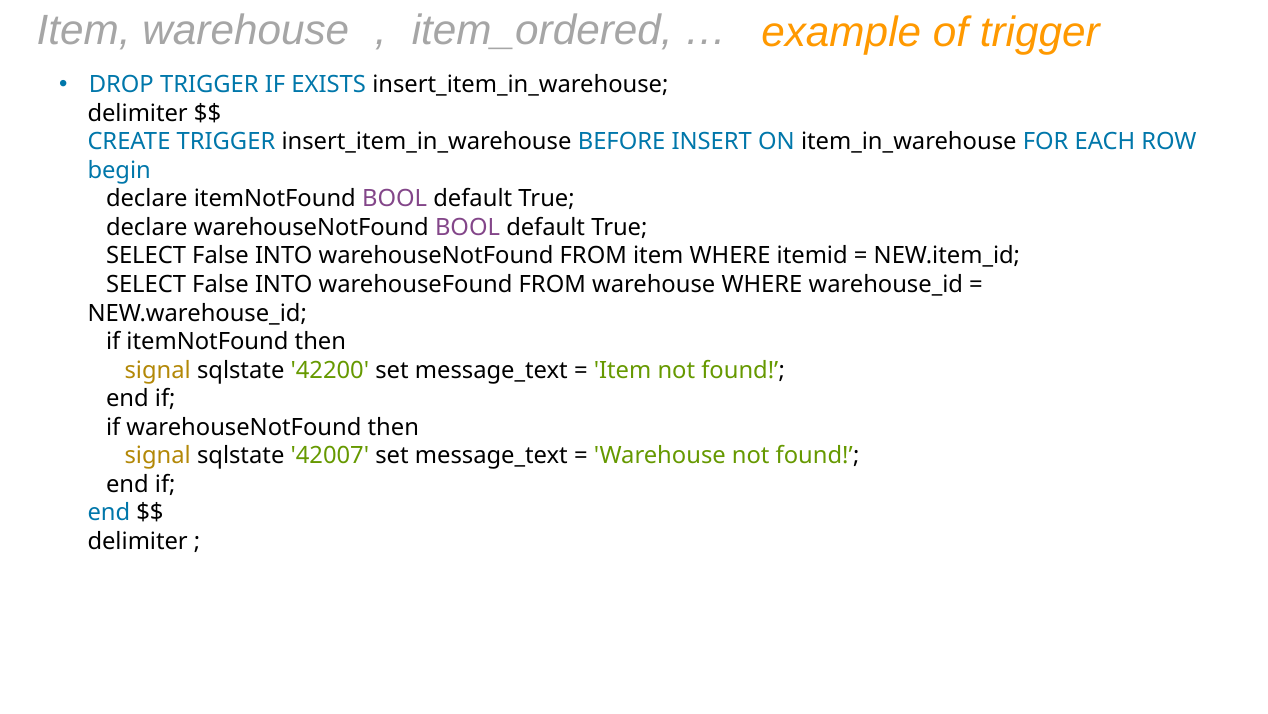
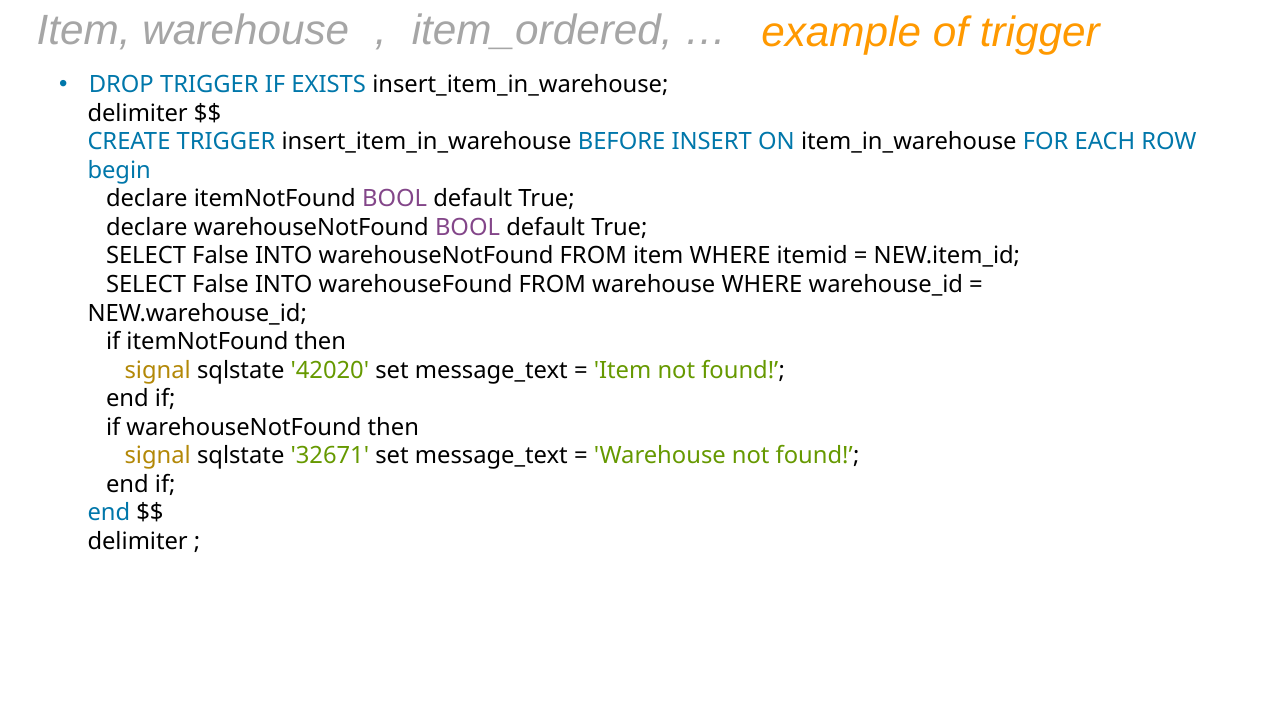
42200: 42200 -> 42020 (330, 370)
42007: 42007 -> 32671 (330, 456)
